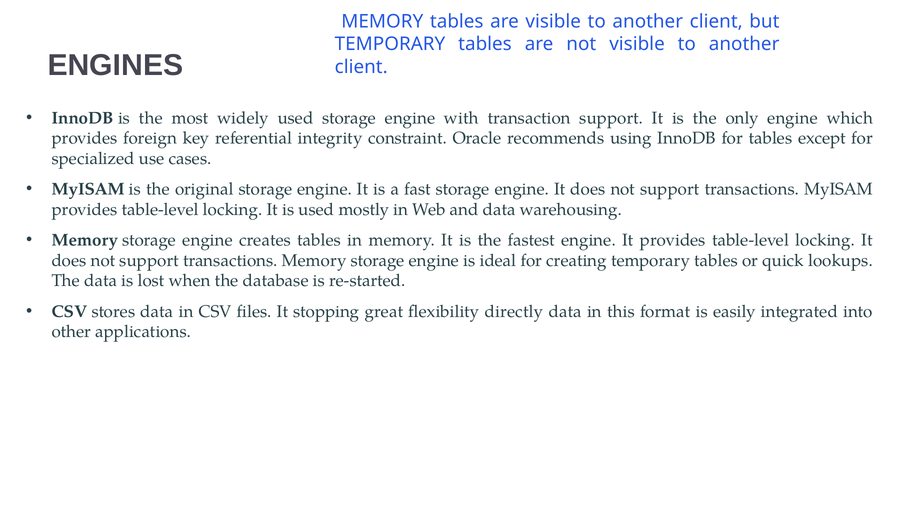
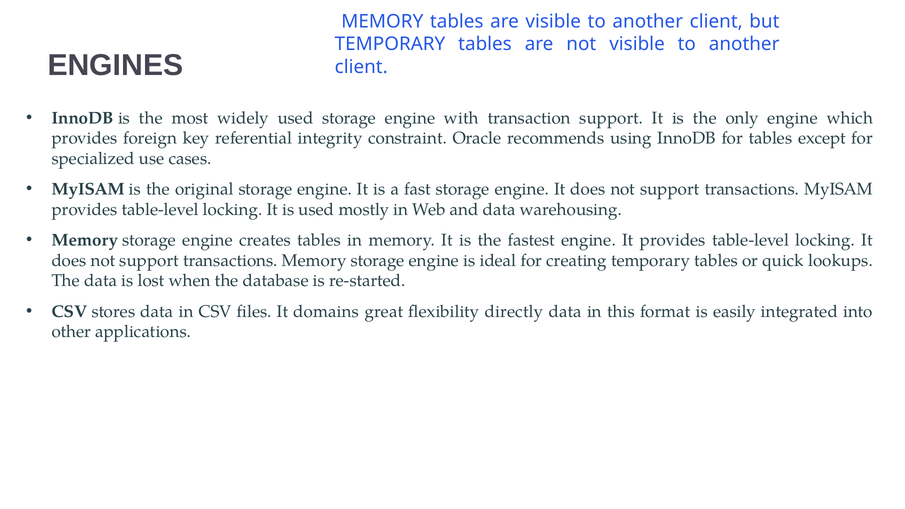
stopping: stopping -> domains (326, 311)
